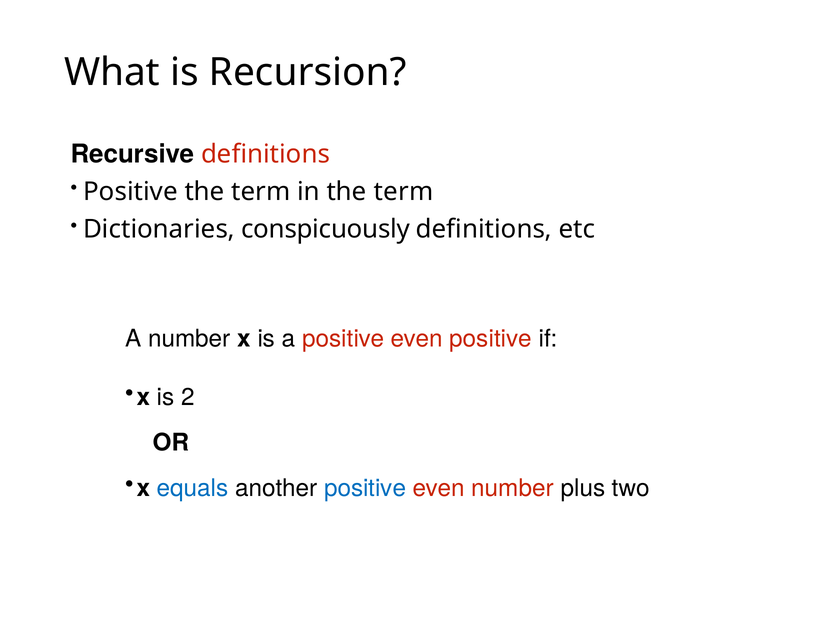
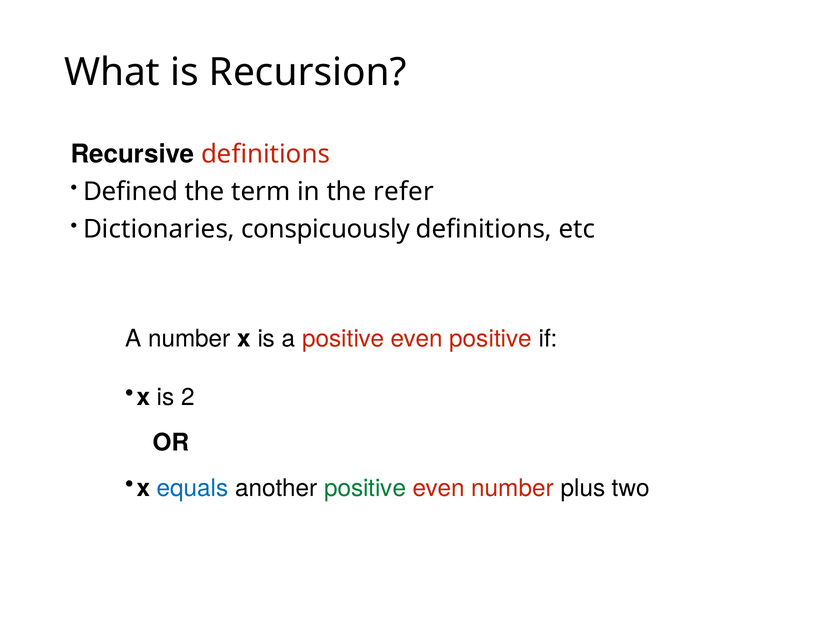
Positive: Positive -> Defined (131, 191)
in the term: term -> refer (404, 191)
positive colour: blue -> green (365, 488)
